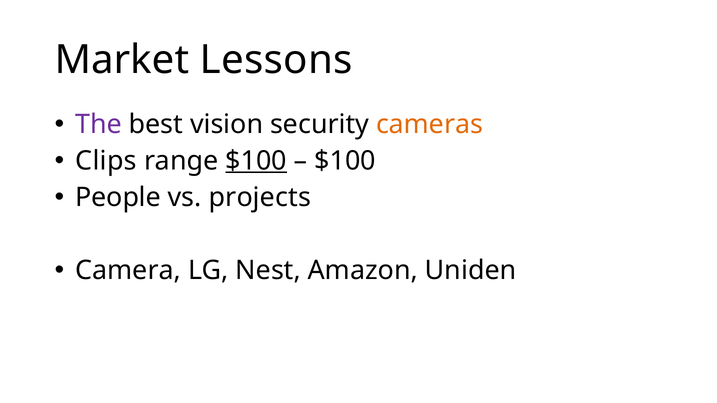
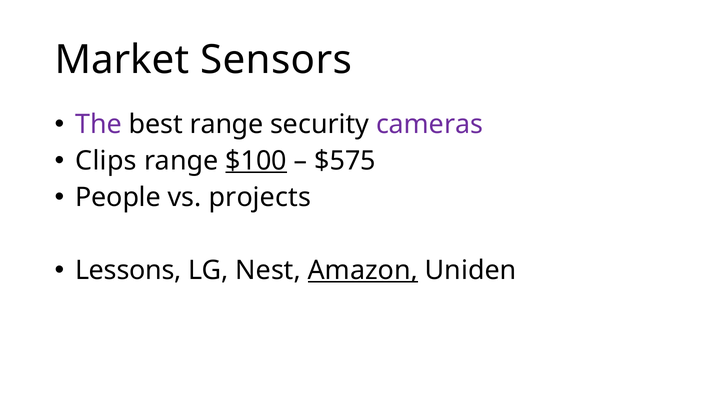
Lessons: Lessons -> Sensors (276, 60)
best vision: vision -> range (227, 124)
cameras colour: orange -> purple (430, 124)
$100: $100 -> $575 (345, 161)
Camera: Camera -> Lessons (128, 270)
Amazon underline: none -> present (363, 270)
